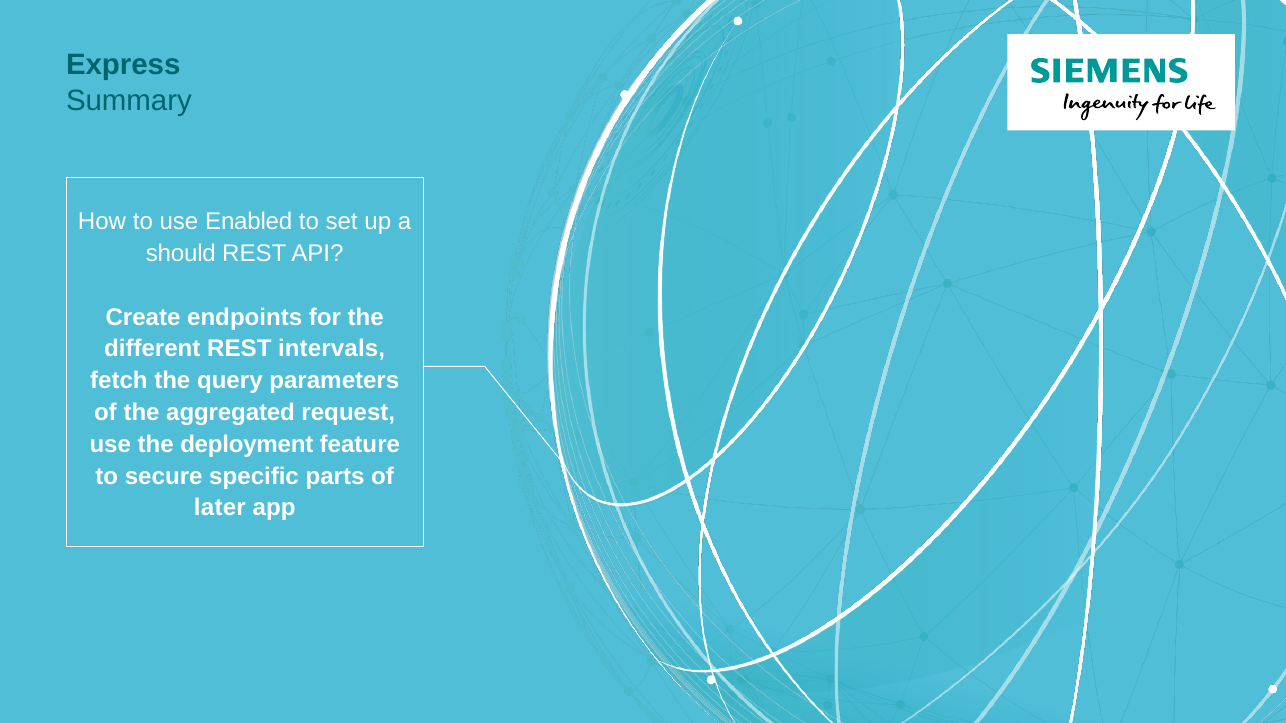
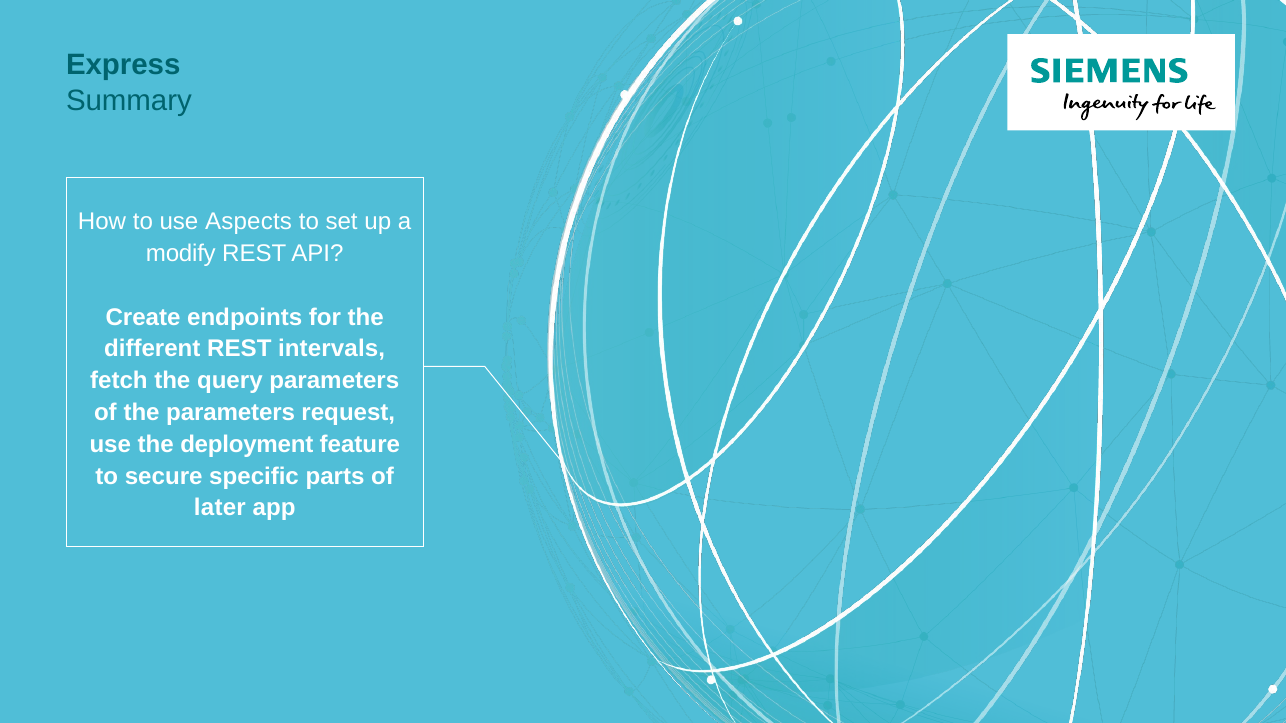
Enabled: Enabled -> Aspects (249, 222)
should: should -> modify (181, 254)
the aggregated: aggregated -> parameters (231, 413)
